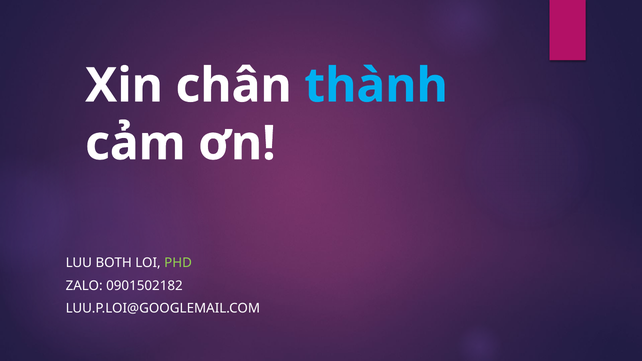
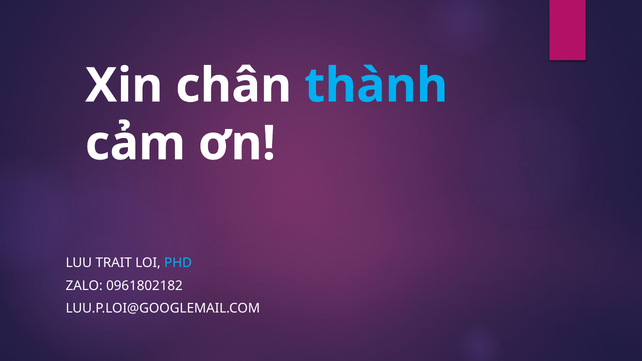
BOTH: BOTH -> TRAIT (114, 263)
PHD colour: light green -> light blue (178, 263)
0901502182: 0901502182 -> 0961802182 (144, 286)
